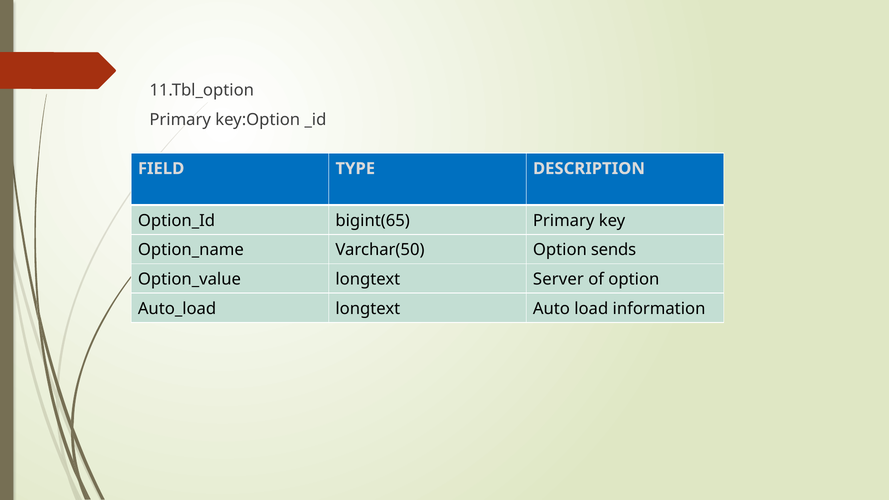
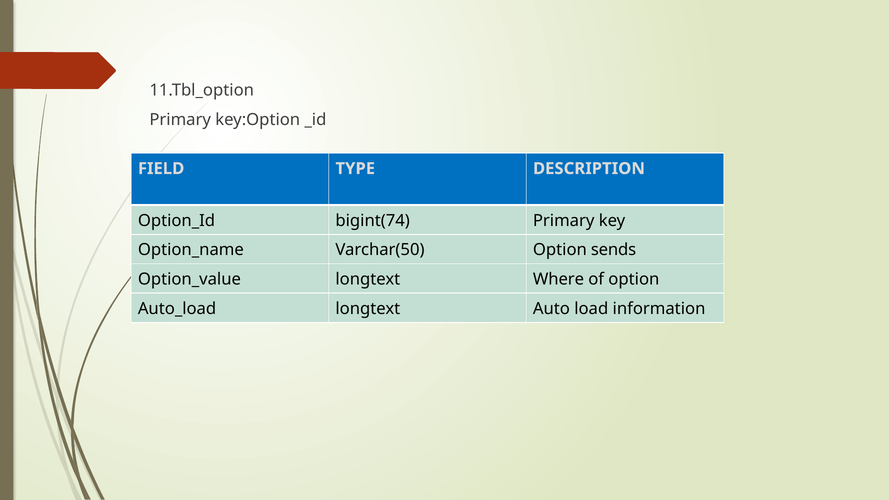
bigint(65: bigint(65 -> bigint(74 (373, 221)
Server: Server -> Where (559, 279)
